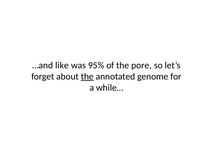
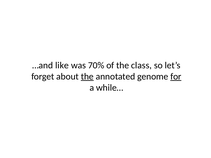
95%: 95% -> 70% (96, 65)
pore: pore -> class (141, 65)
for underline: none -> present (176, 77)
